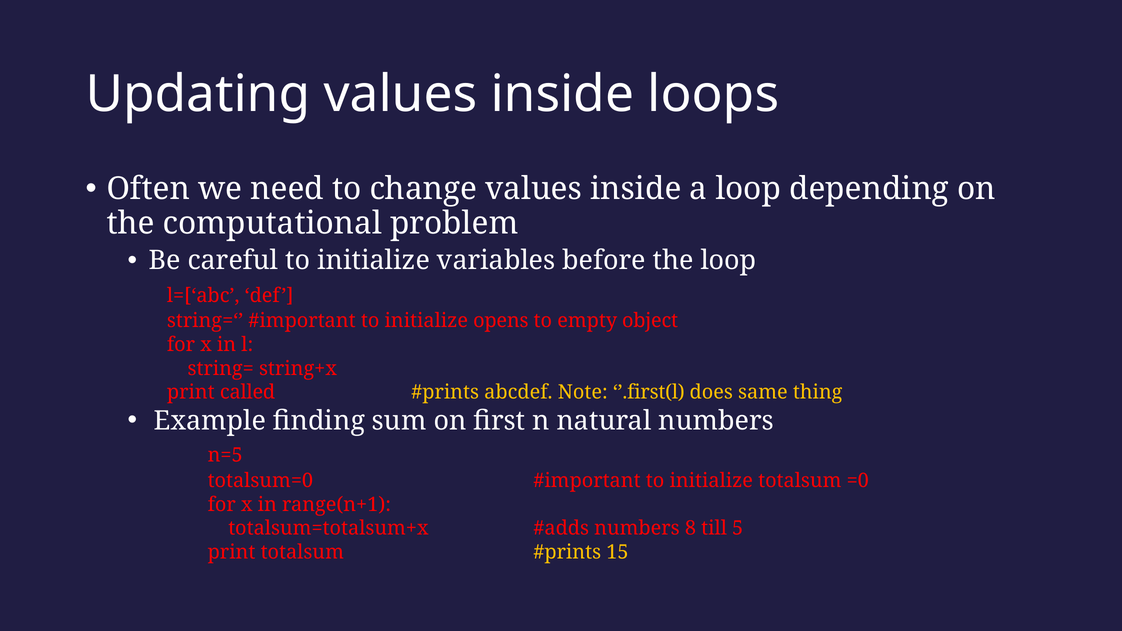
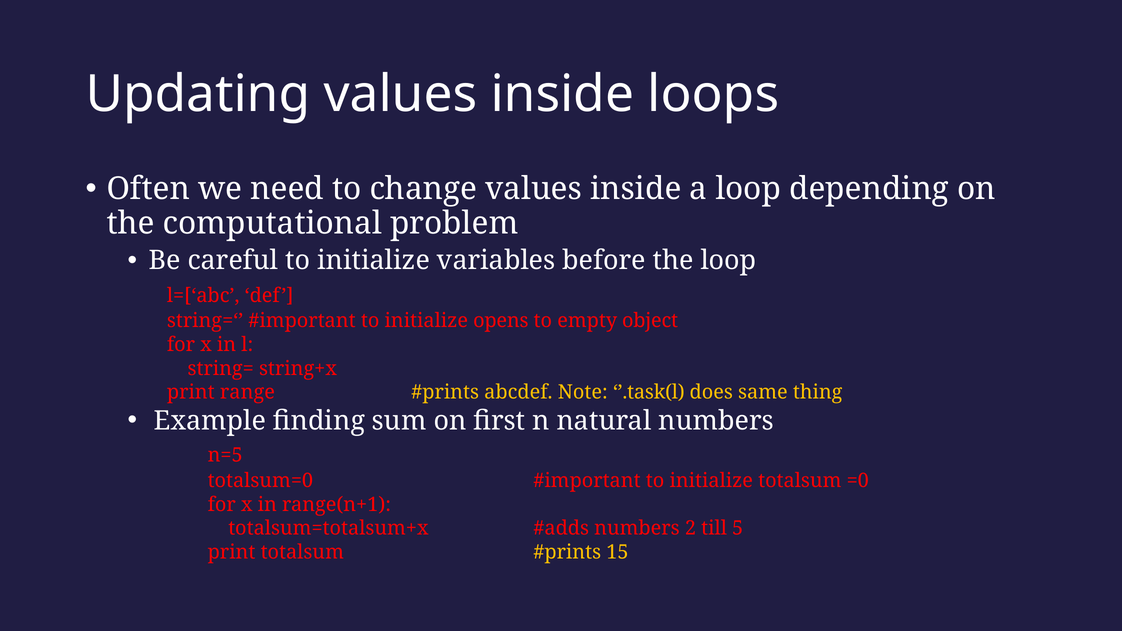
called: called -> range (247, 392)
’.first(l: ’.first(l -> ’.task(l (649, 392)
8: 8 -> 2 (690, 528)
